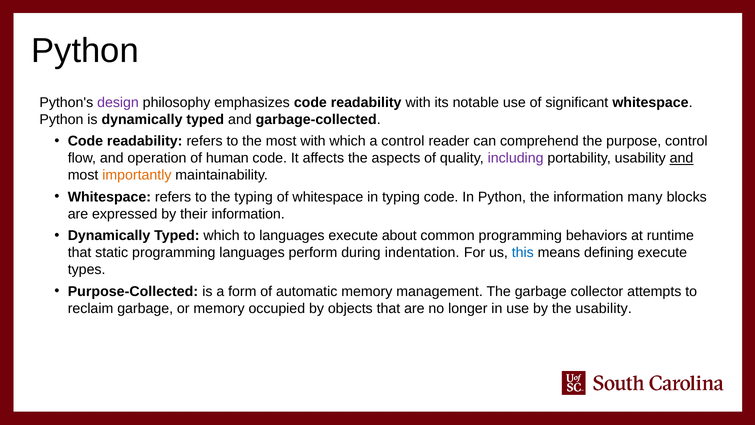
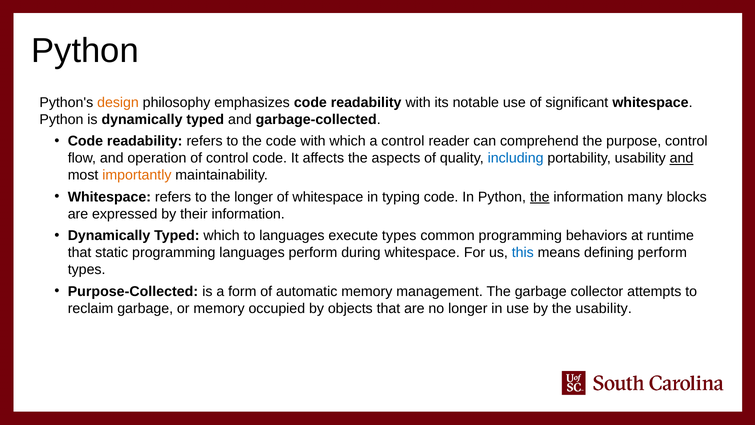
design colour: purple -> orange (118, 102)
the most: most -> code (281, 141)
of human: human -> control (227, 158)
including colour: purple -> blue (516, 158)
the typing: typing -> longer (254, 197)
the underline: none -> present (540, 197)
execute about: about -> types (399, 236)
during indentation: indentation -> whitespace (422, 253)
defining execute: execute -> perform (662, 253)
